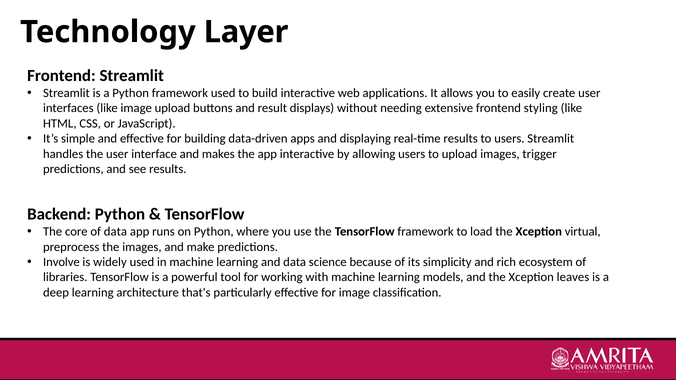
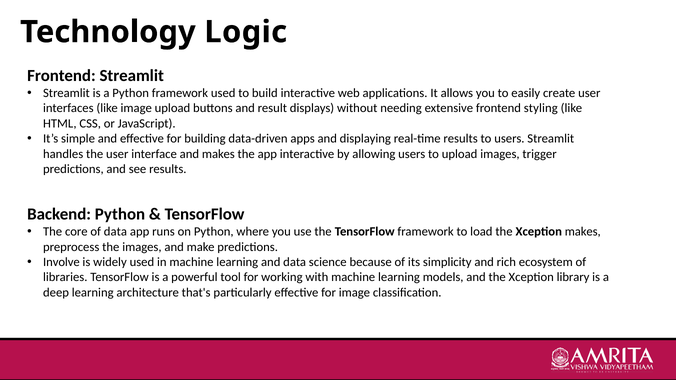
Layer: Layer -> Logic (246, 32)
Xception virtual: virtual -> makes (583, 232)
leaves: leaves -> library (573, 277)
